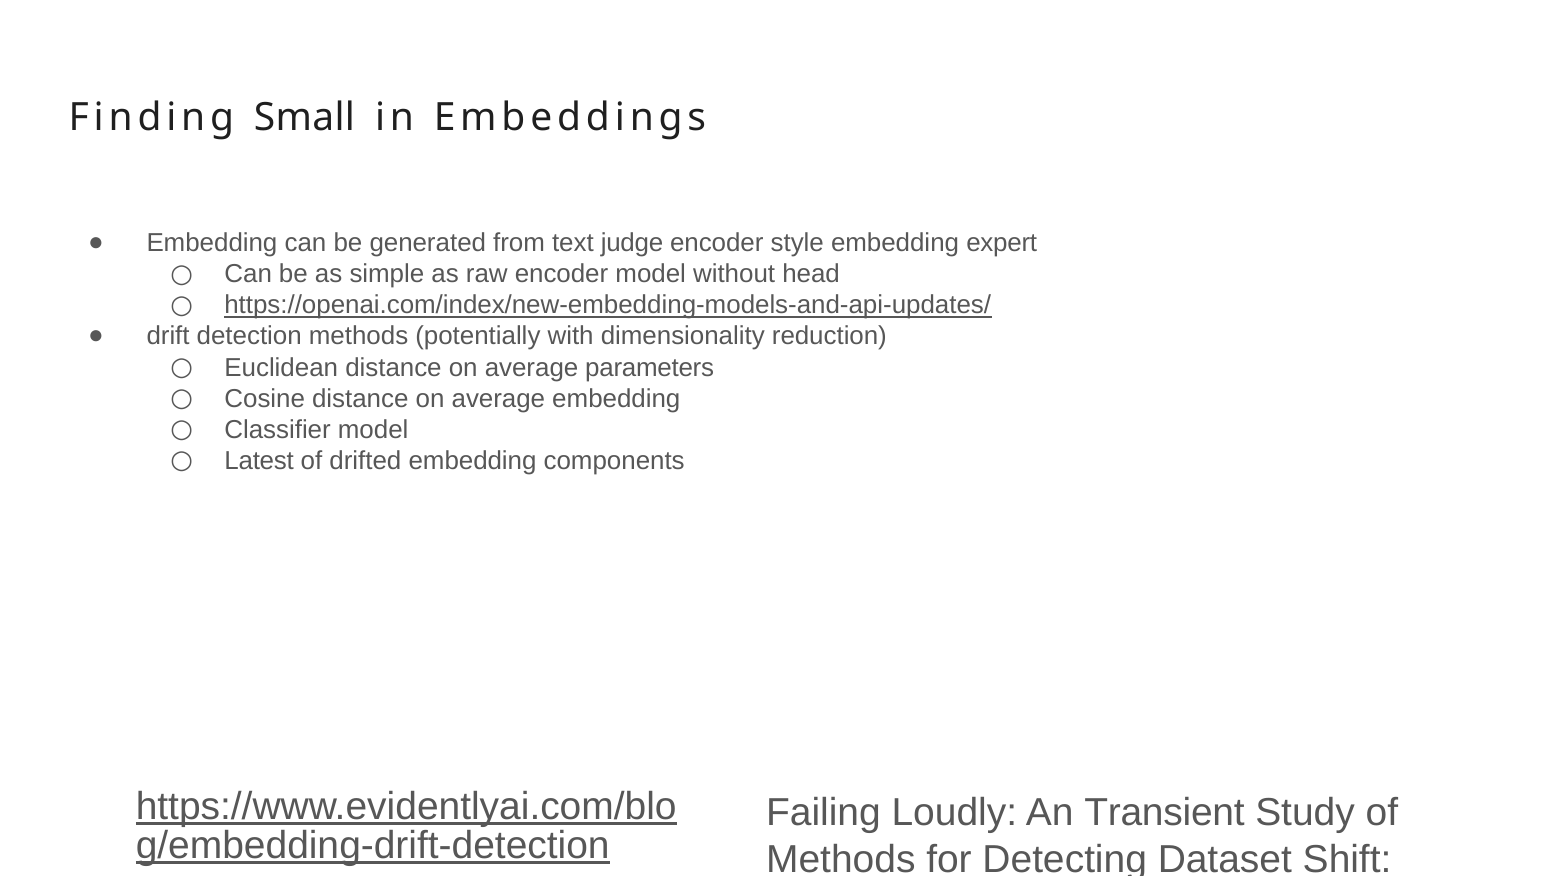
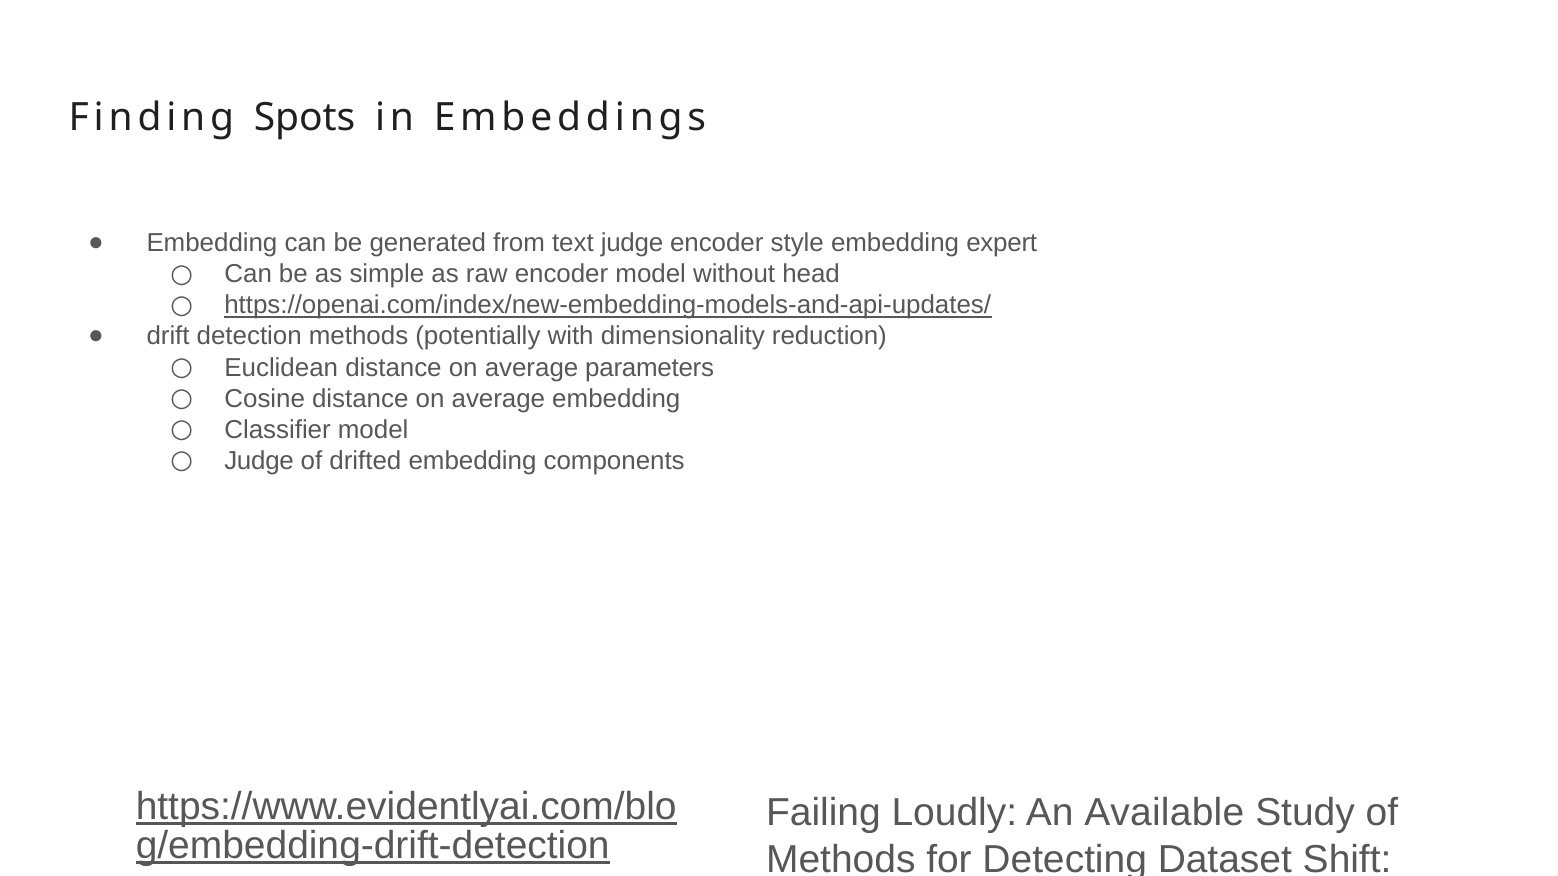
Small: Small -> Spots (305, 118)
Latest: Latest -> Judge (259, 461)
Transient: Transient -> Available (1164, 813)
